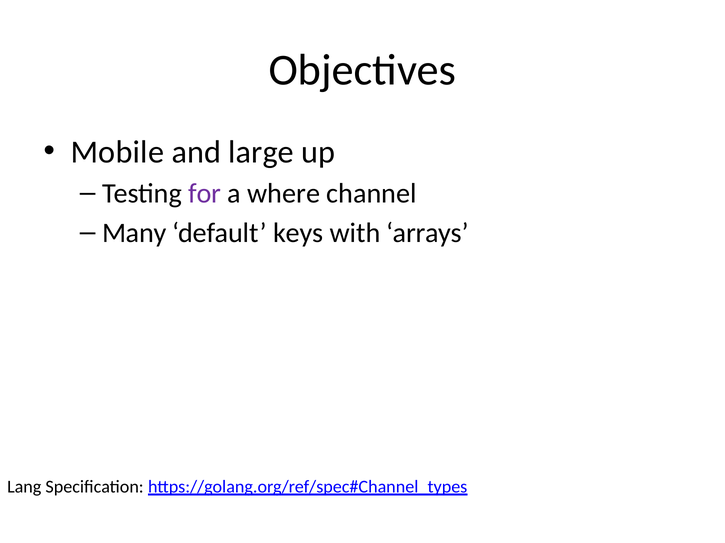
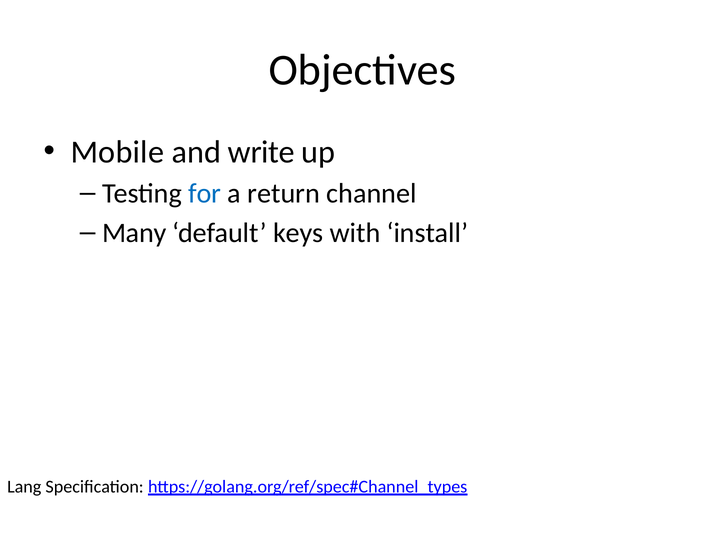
large: large -> write (261, 152)
for colour: purple -> blue (205, 194)
where: where -> return (284, 194)
arrays: arrays -> install (427, 233)
